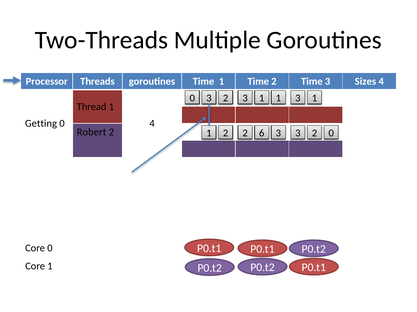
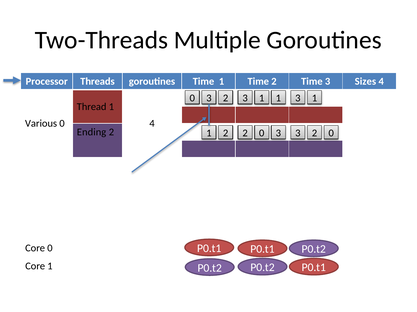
Getting: Getting -> Various (41, 124)
Robert: Robert -> Ending (92, 132)
2 2 6: 6 -> 0 (262, 133)
